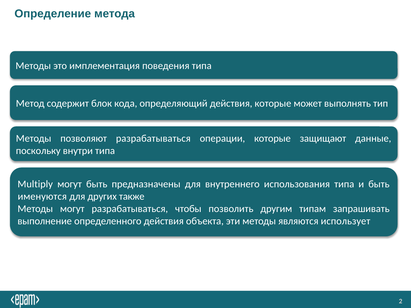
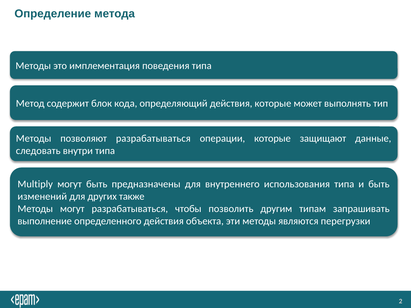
поскольку: поскольку -> следовать (38, 151)
именуются: именуются -> изменений (42, 197)
использует: использует -> перегрузки (346, 221)
